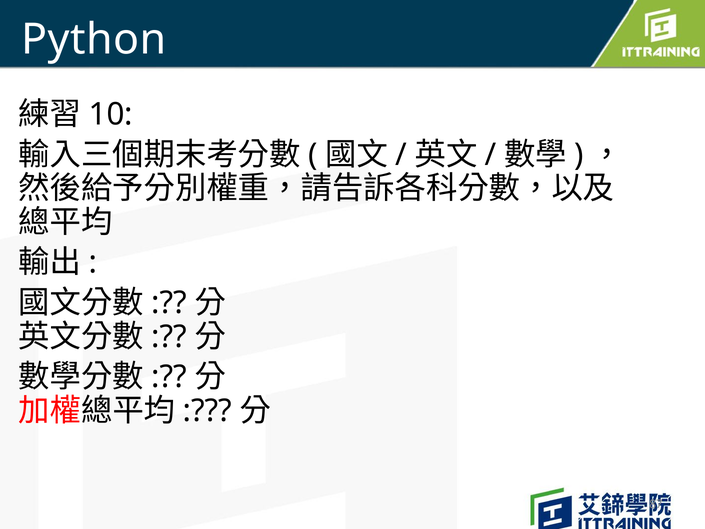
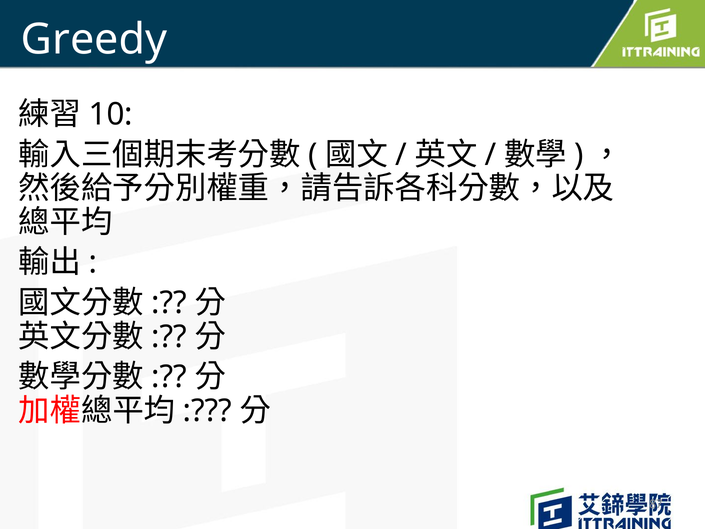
Python: Python -> Greedy (94, 39)
